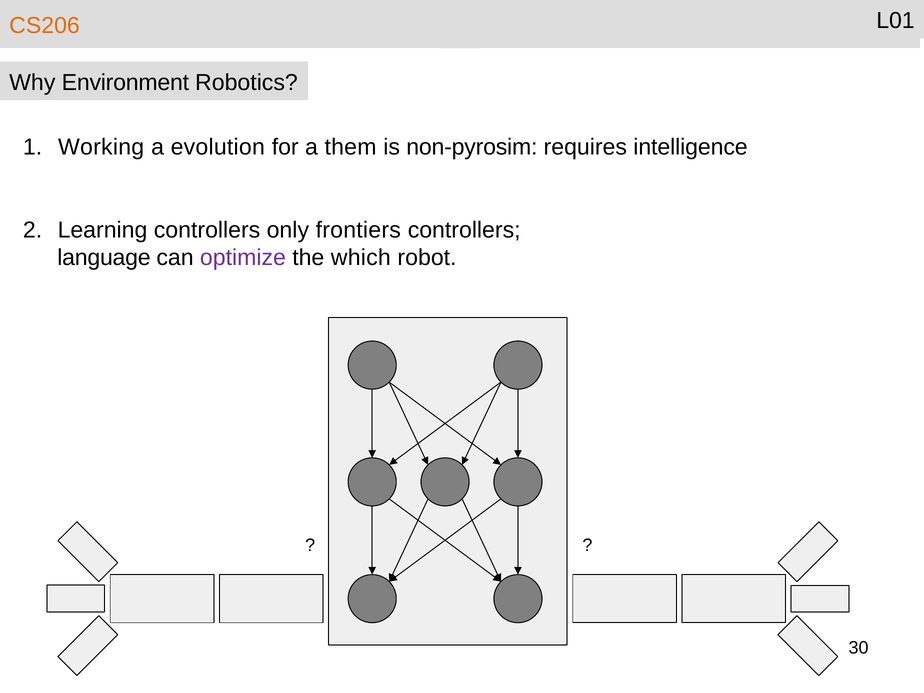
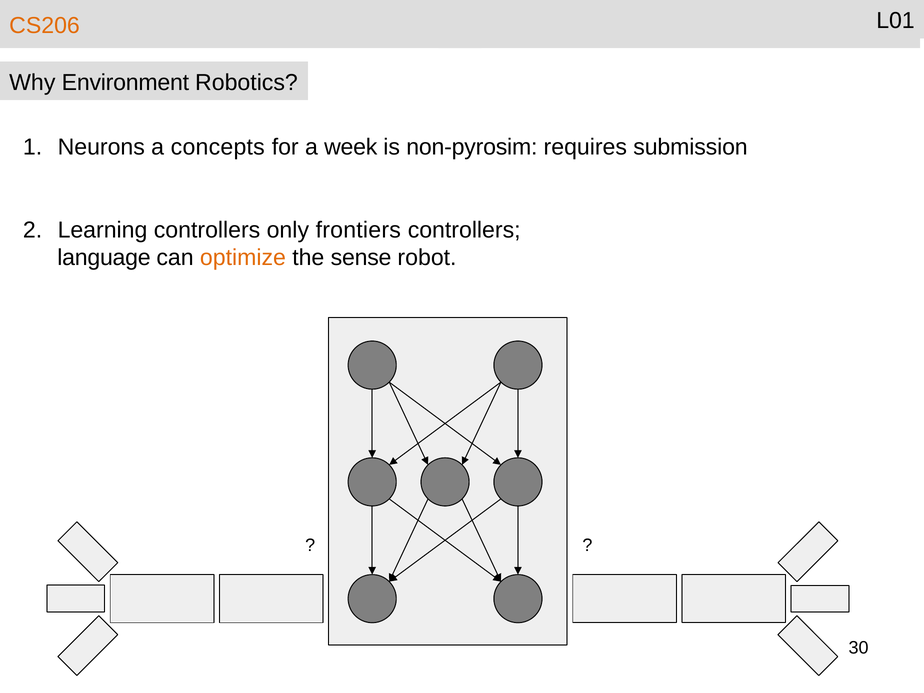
Working: Working -> Neurons (101, 147)
evolution: evolution -> concepts (218, 147)
them: them -> week (351, 147)
intelligence: intelligence -> submission (691, 147)
optimize colour: purple -> orange (243, 258)
which: which -> sense (361, 258)
